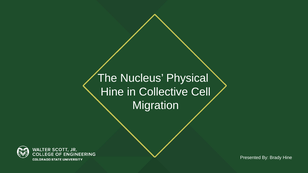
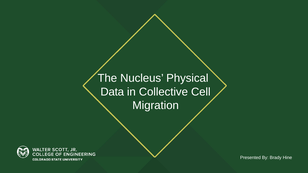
Hine: Hine -> Data (112, 92)
